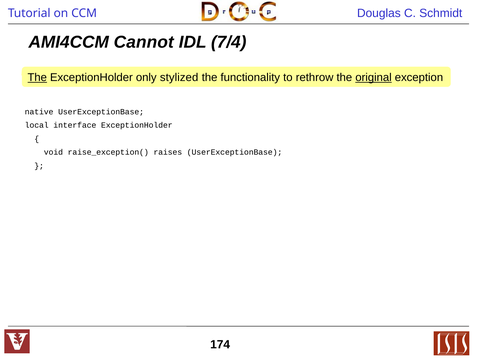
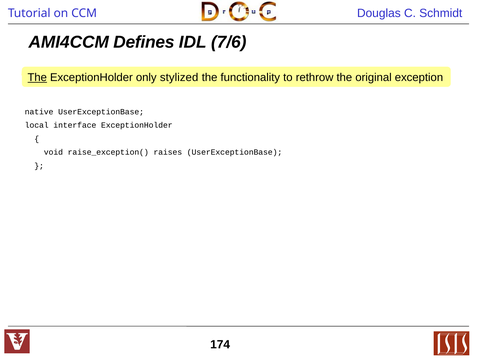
Cannot: Cannot -> Defines (144, 42)
7/4: 7/4 -> 7/6 (229, 42)
original underline: present -> none (374, 78)
